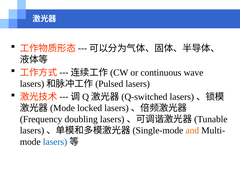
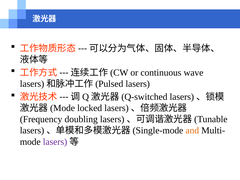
lasers colour: blue -> purple (55, 142)
